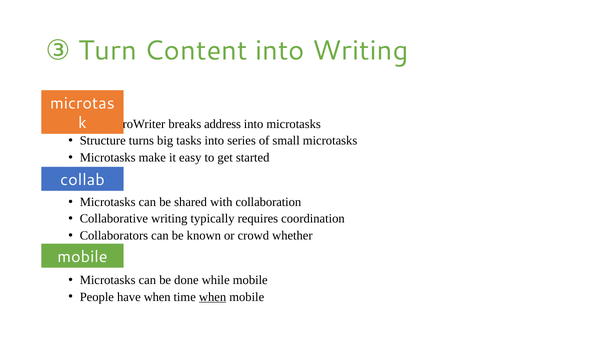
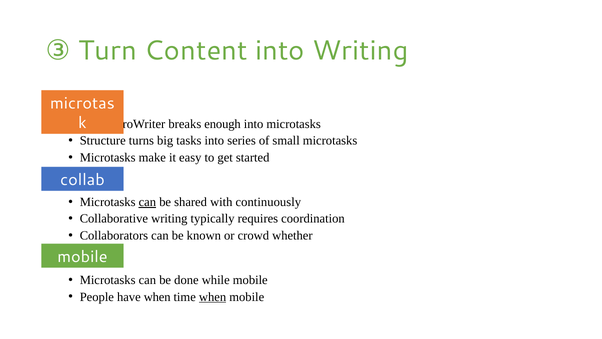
address: address -> enough (223, 124)
can underline: none -> present (147, 202)
collaboration: collaboration -> continuously (268, 202)
